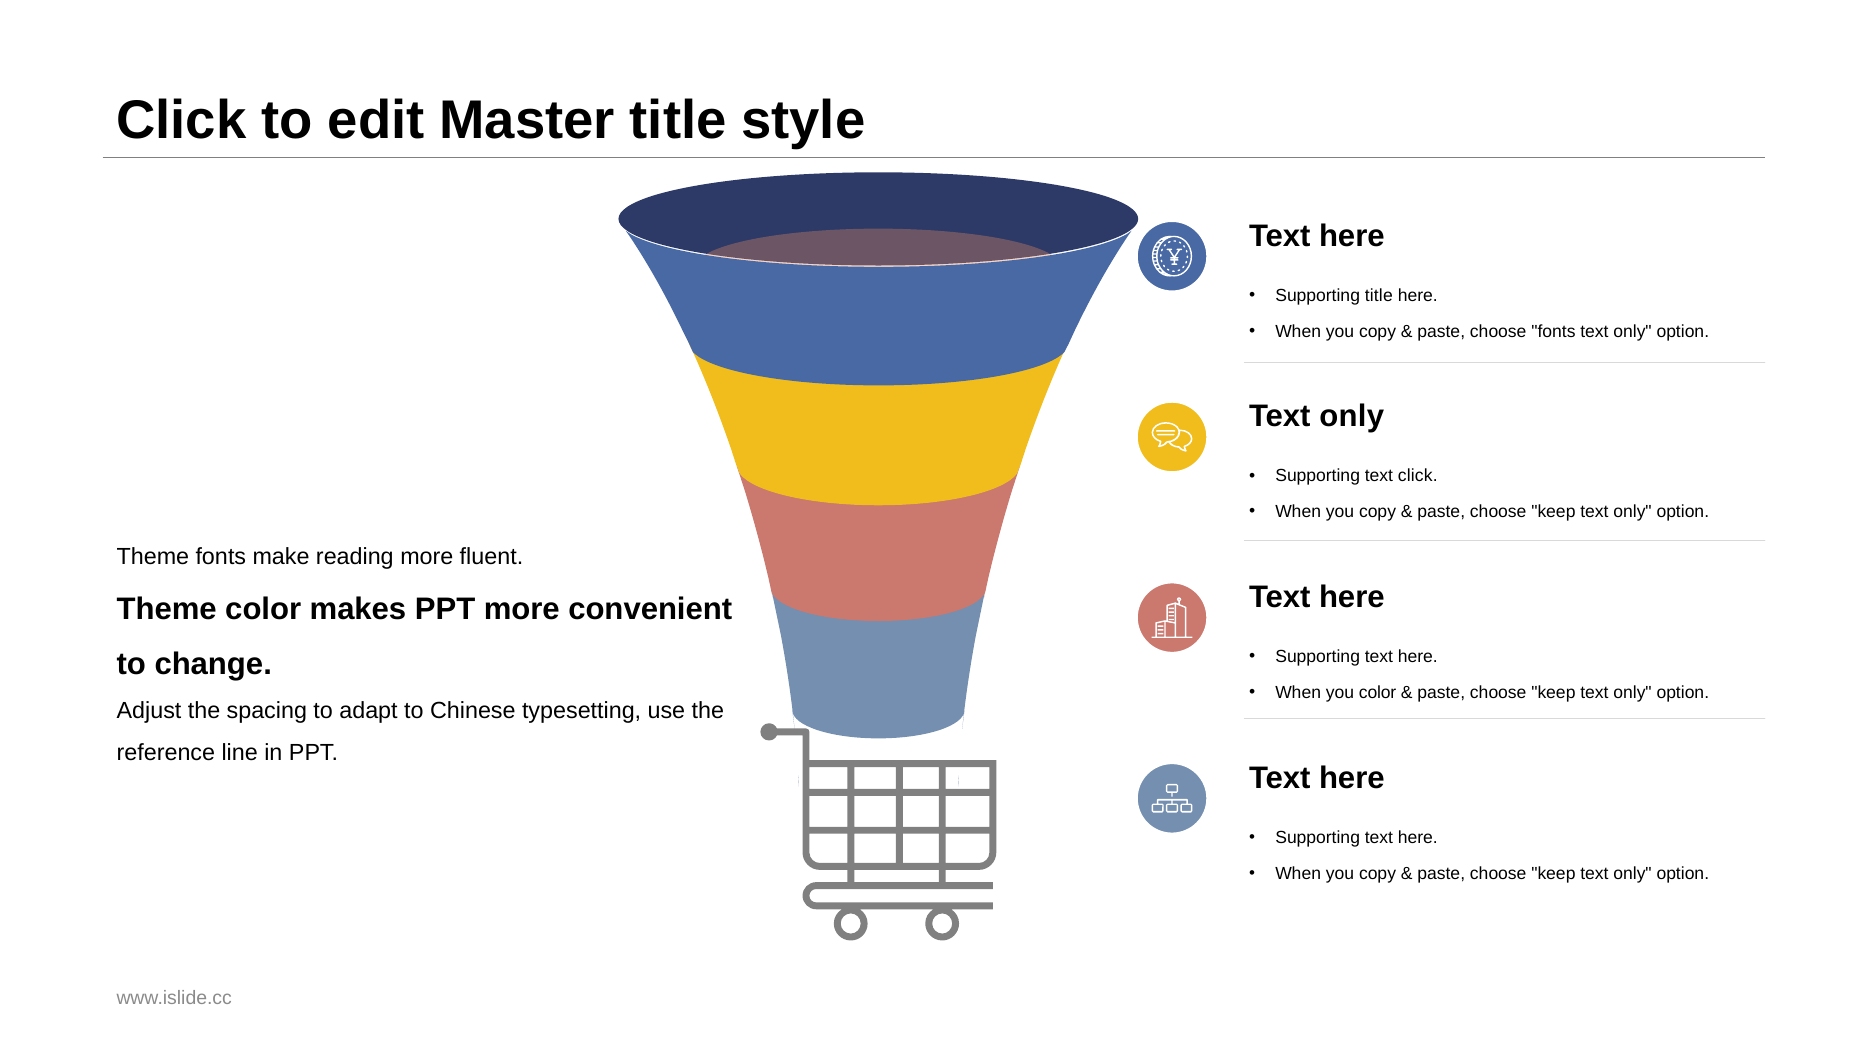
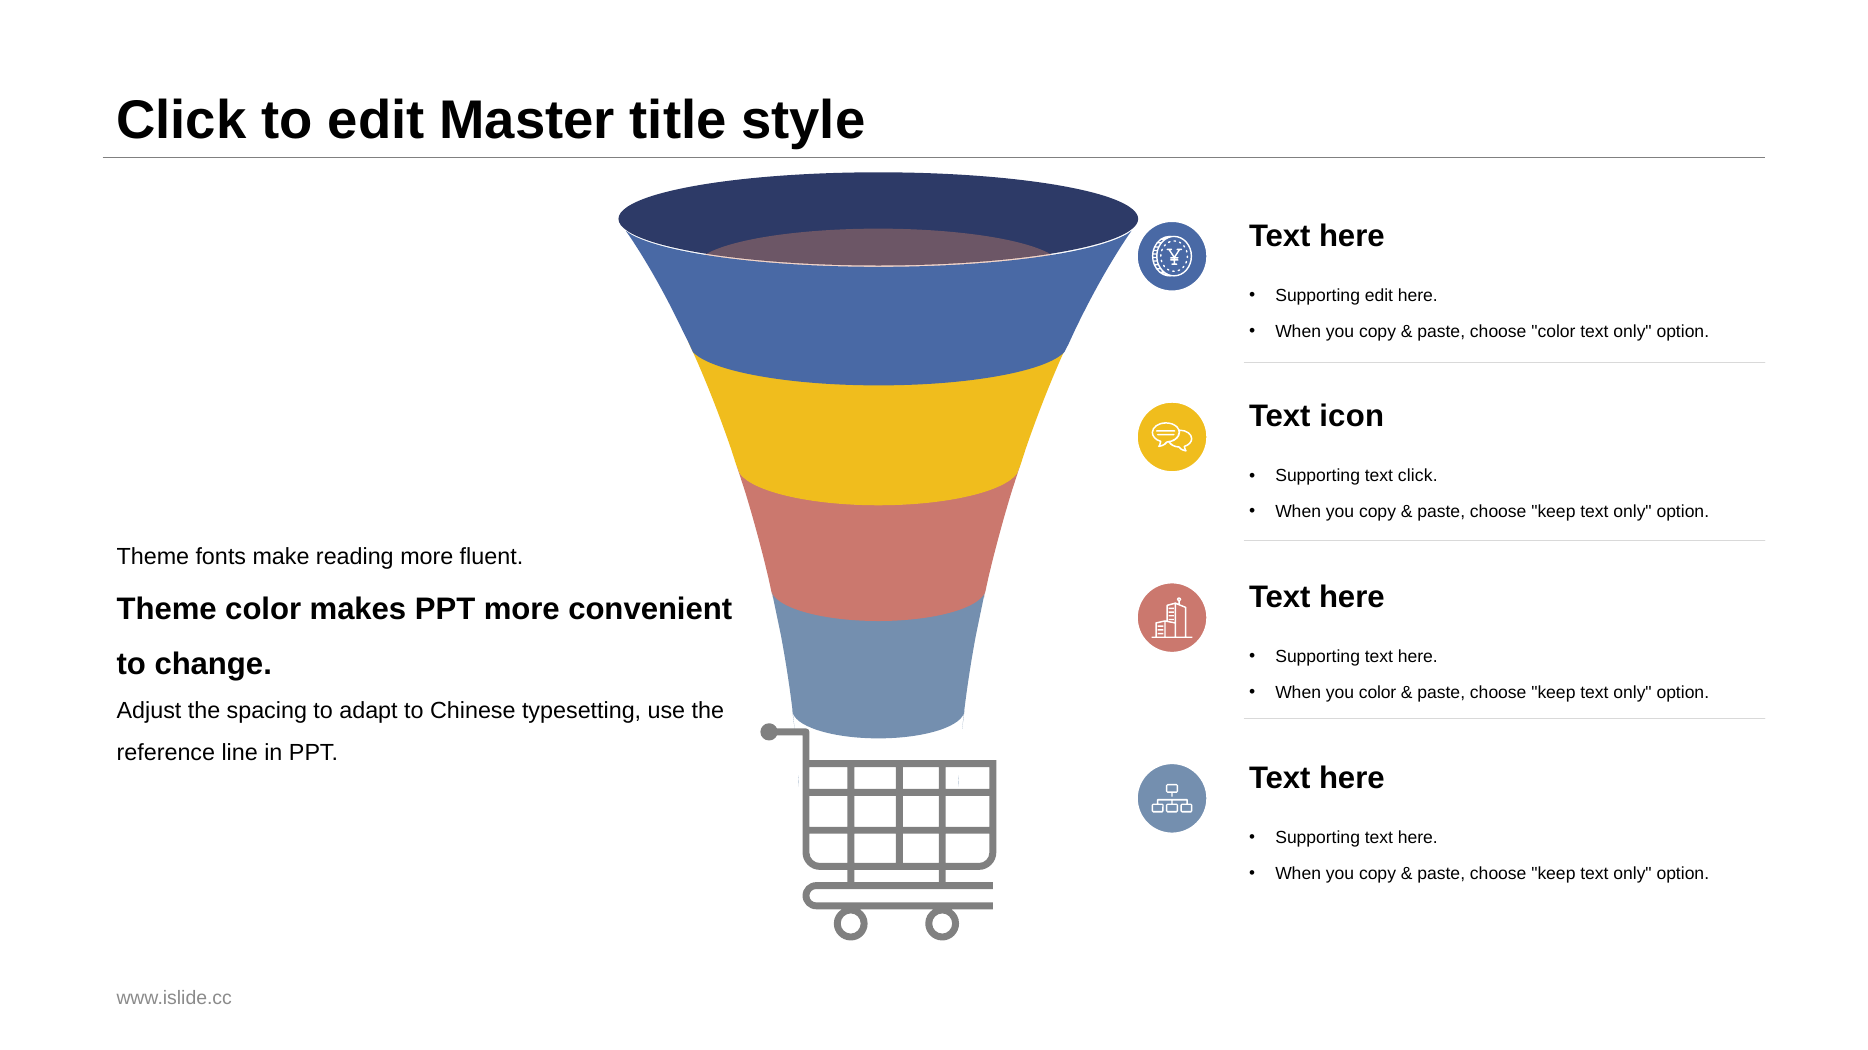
Supporting title: title -> edit (1379, 296)
choose fonts: fonts -> color (1553, 331)
only: only -> icon (1352, 417)
